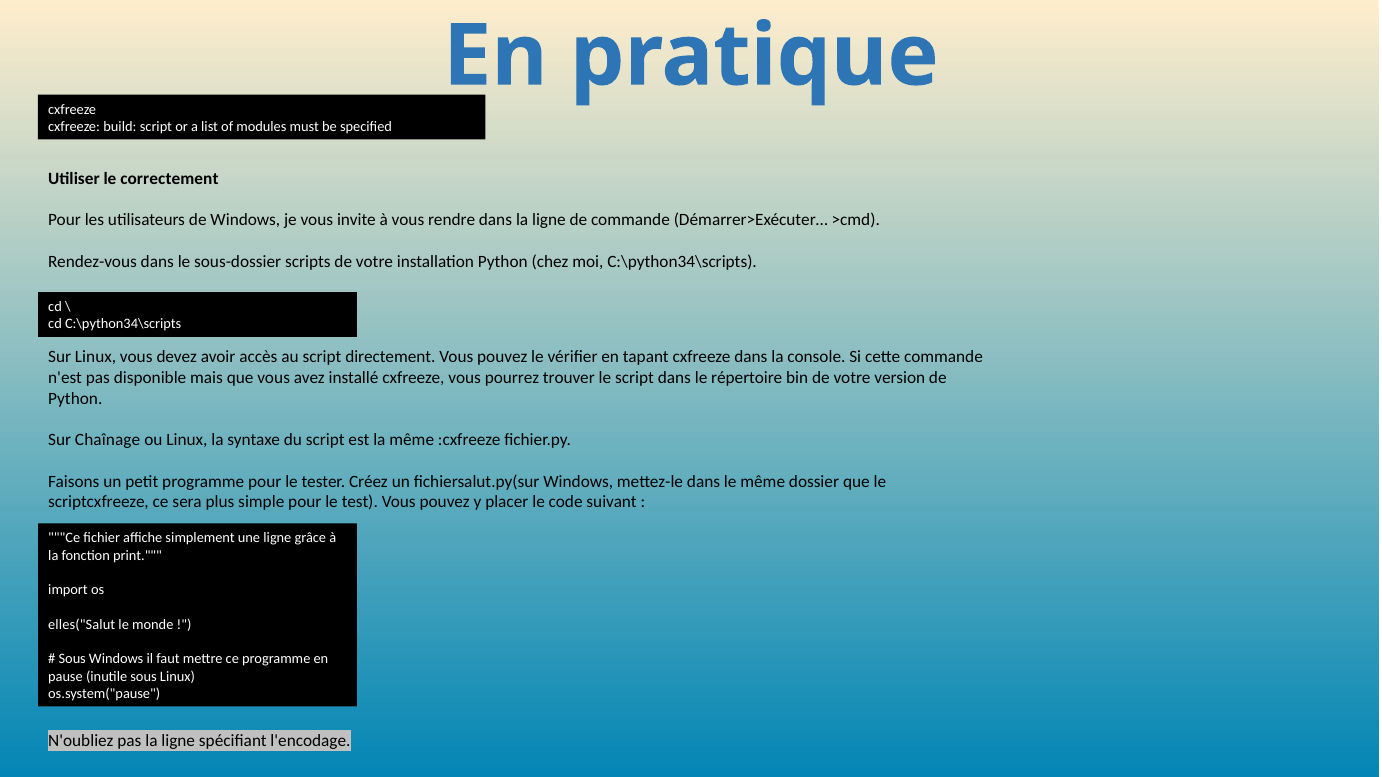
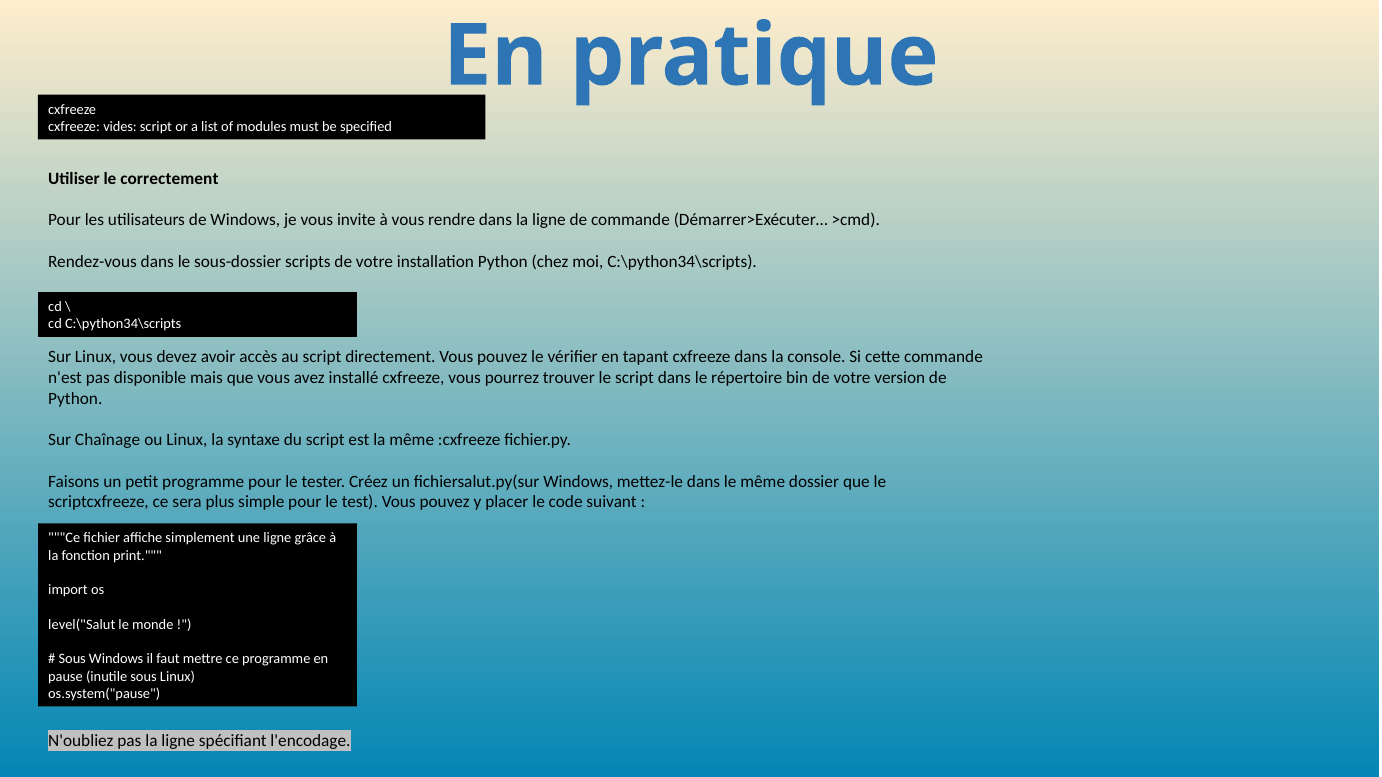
build: build -> vides (120, 127)
elles("Salut: elles("Salut -> level("Salut (82, 625)
